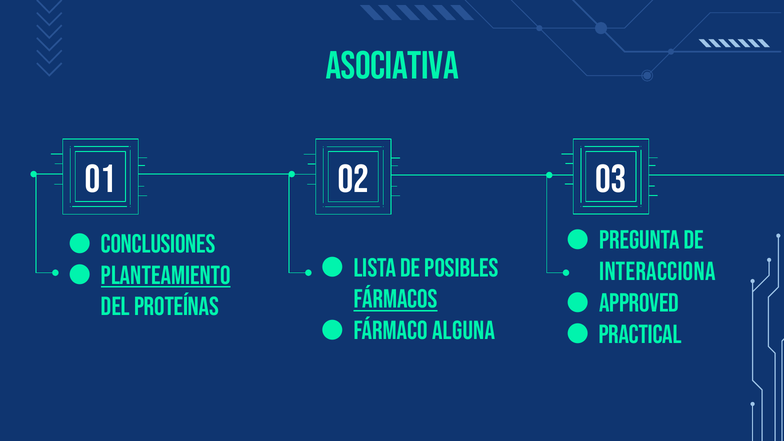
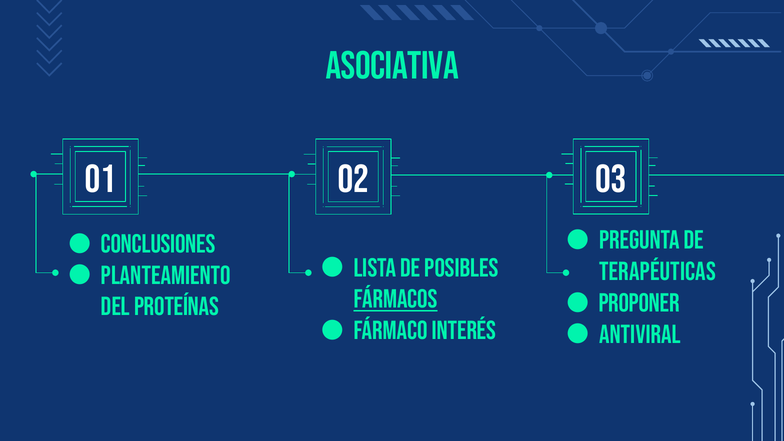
Planteamiento underline: present -> none (166, 275)
INTERACCIONA: INTERACCIONA -> TERAPÉUTICAS (657, 272)
APPROVED: APPROVED -> PROPONER (639, 303)
alguna: alguna -> interés (464, 331)
PRACTICAL: PRACTICAL -> ANTIVIRAL (640, 334)
